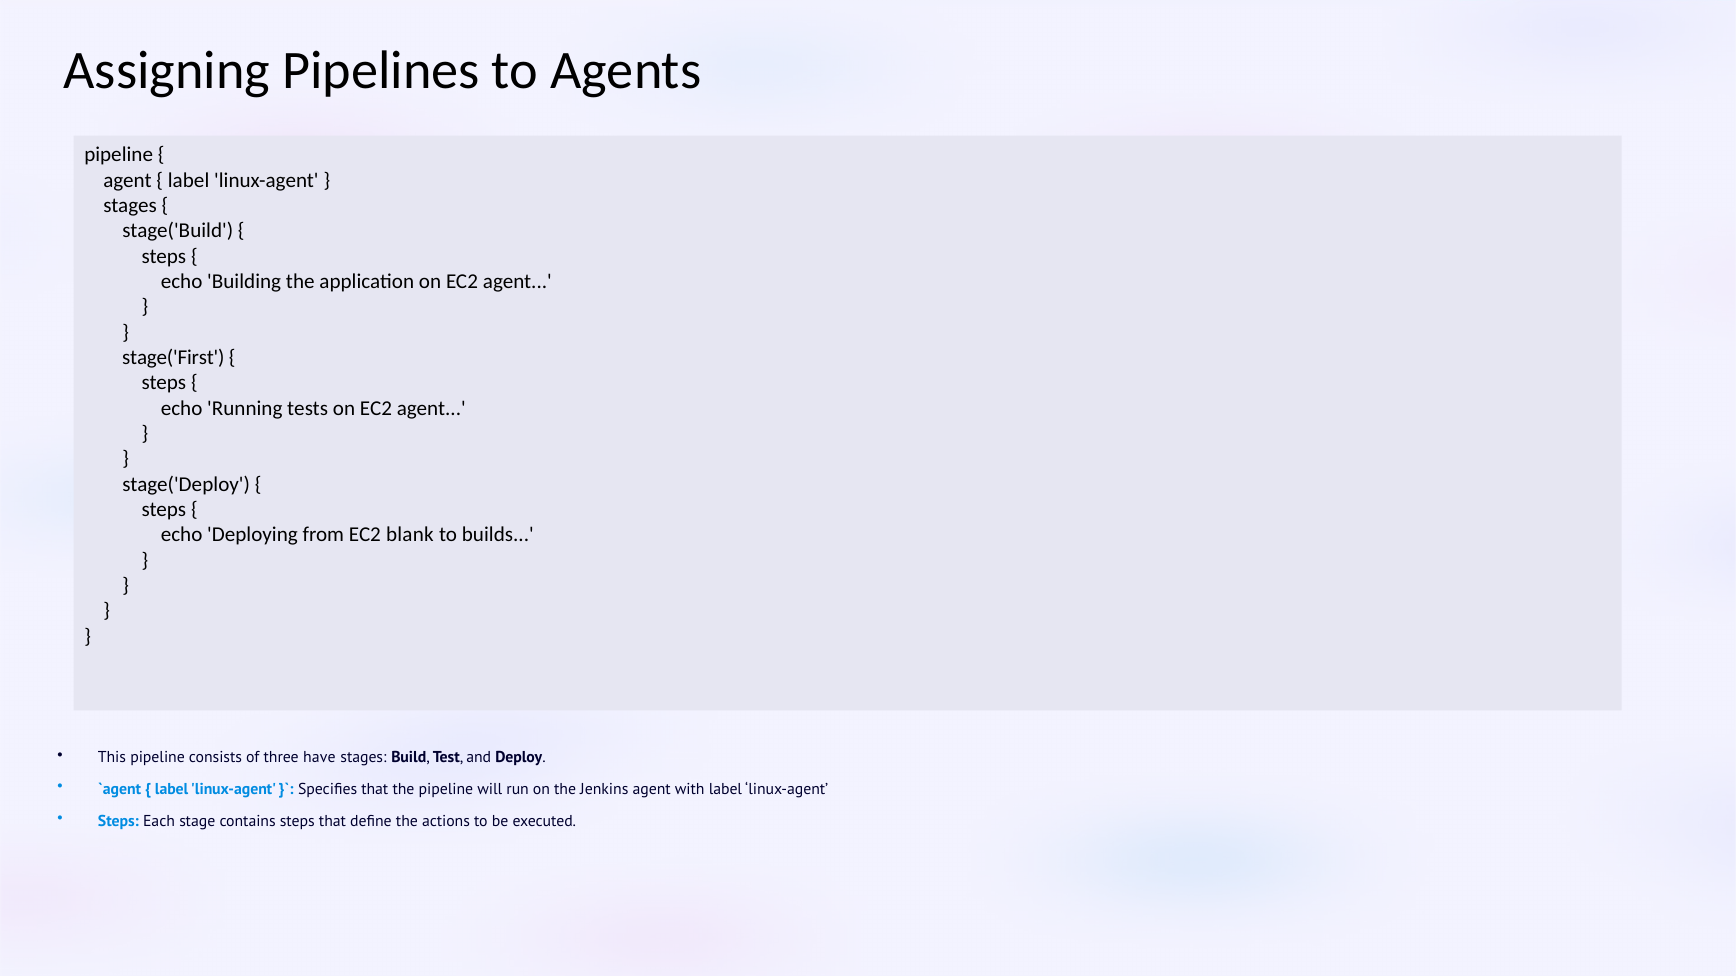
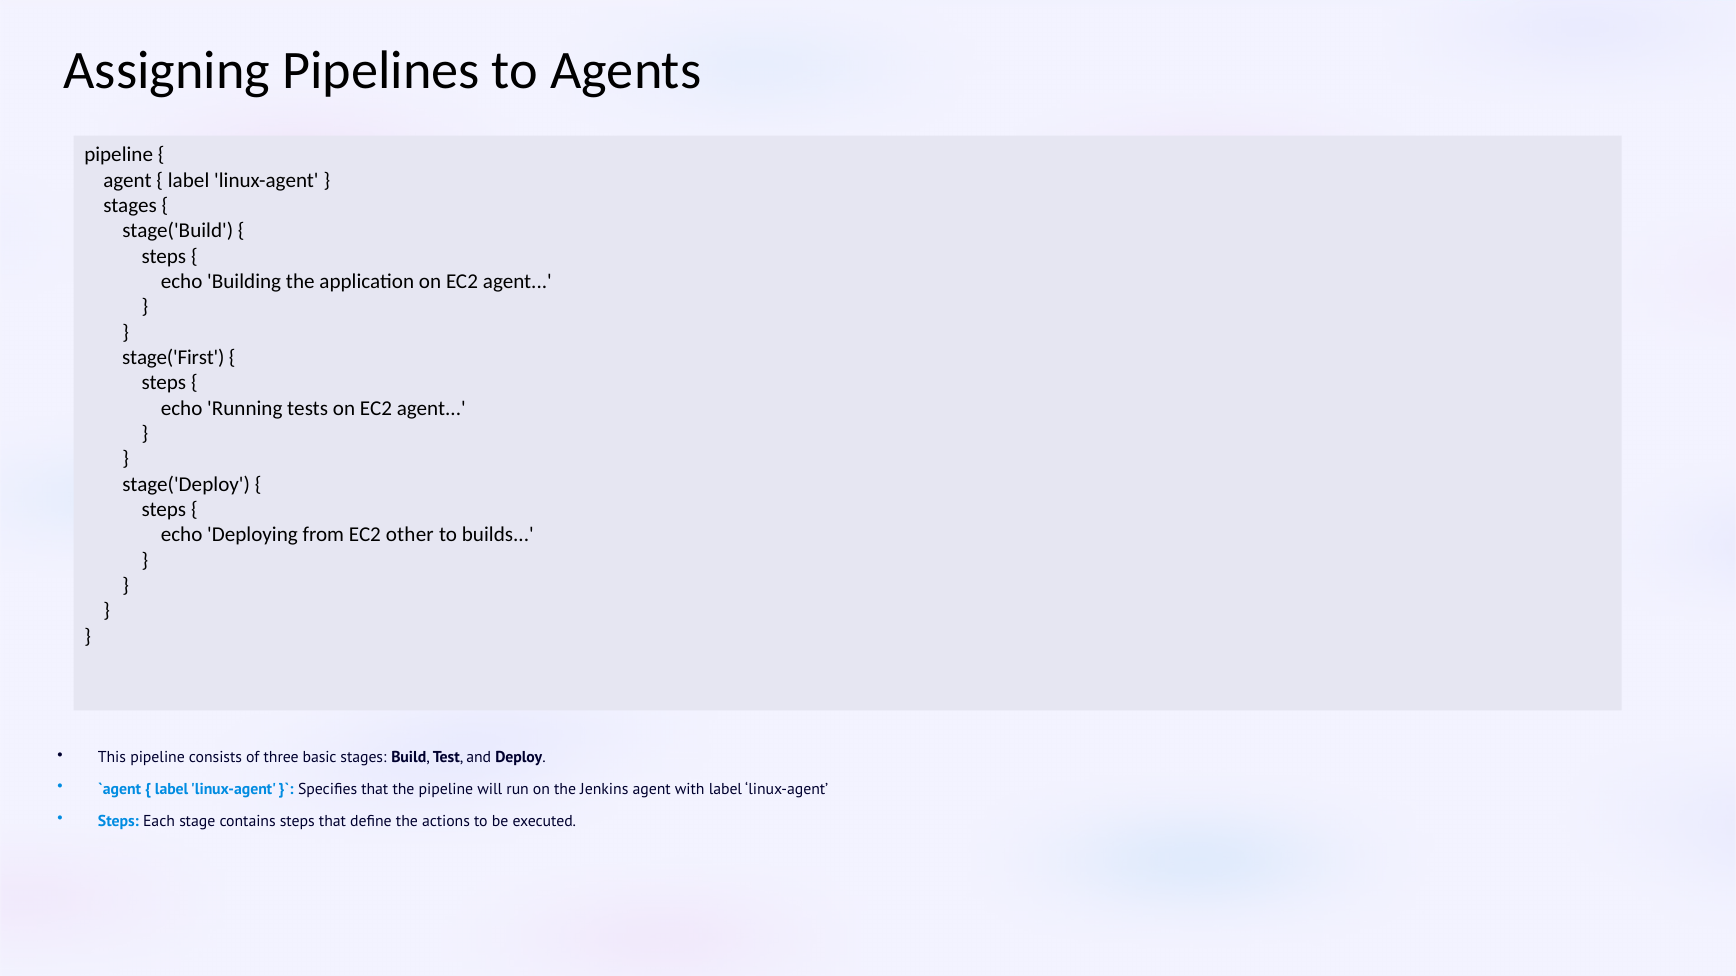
blank: blank -> other (410, 535)
have: have -> basic (320, 758)
